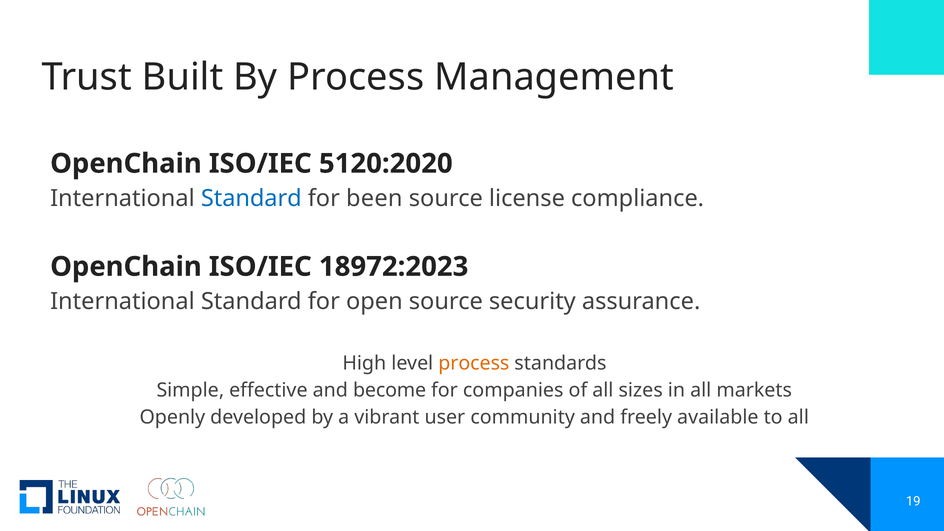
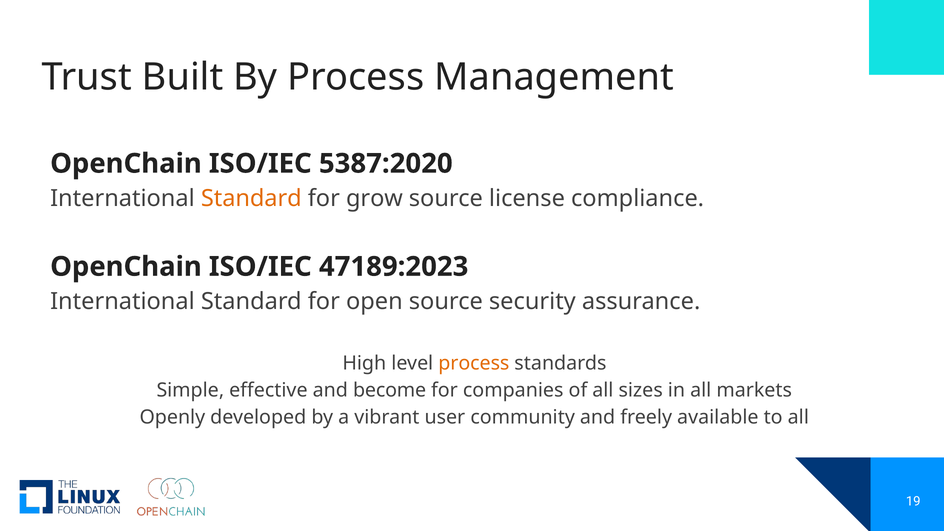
5120:2020: 5120:2020 -> 5387:2020 (386, 164)
Standard colour: blue -> orange (251, 198)
been: been -> grow (374, 198)
18972:2023: 18972:2023 -> 47189:2023 (394, 267)
